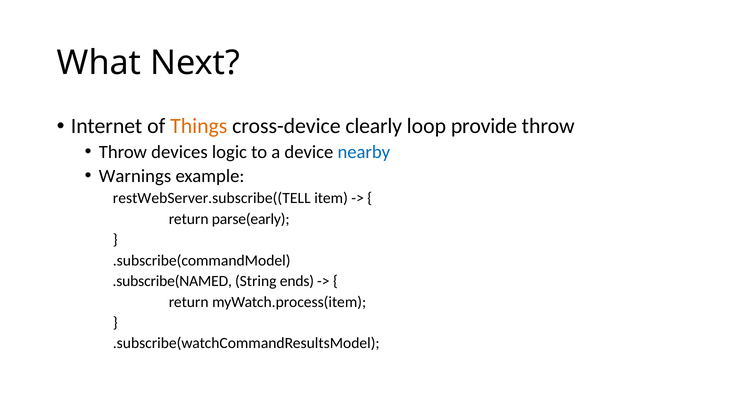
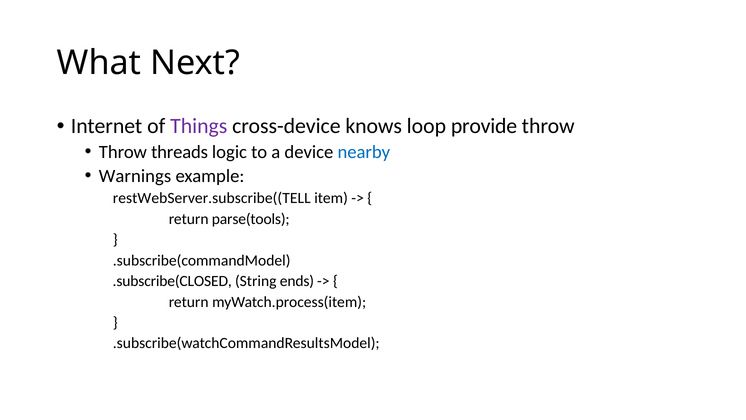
Things colour: orange -> purple (199, 126)
clearly: clearly -> knows (374, 126)
devices: devices -> threads (180, 152)
parse(early: parse(early -> parse(tools (251, 219)
.subscribe(NAMED: .subscribe(NAMED -> .subscribe(CLOSED (172, 281)
